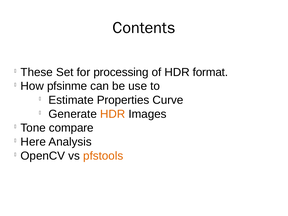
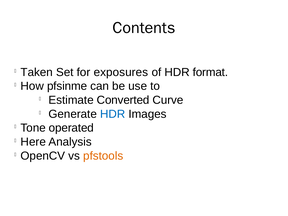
These: These -> Taken (37, 72)
processing: processing -> exposures (121, 72)
Properties: Properties -> Converted (123, 100)
HDR colour: orange -> blue (113, 114)
compare: compare -> operated (71, 128)
